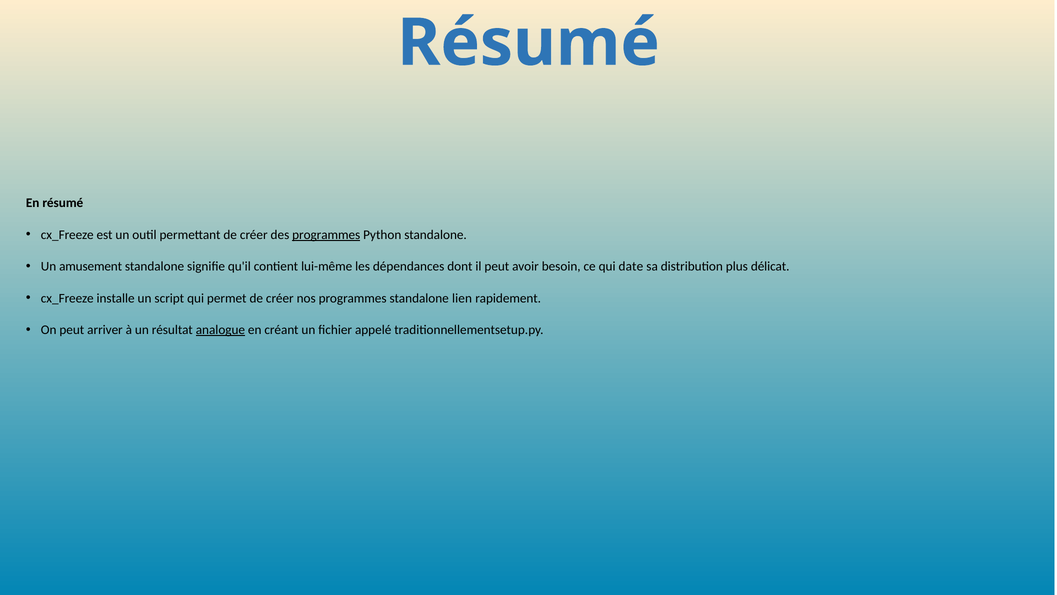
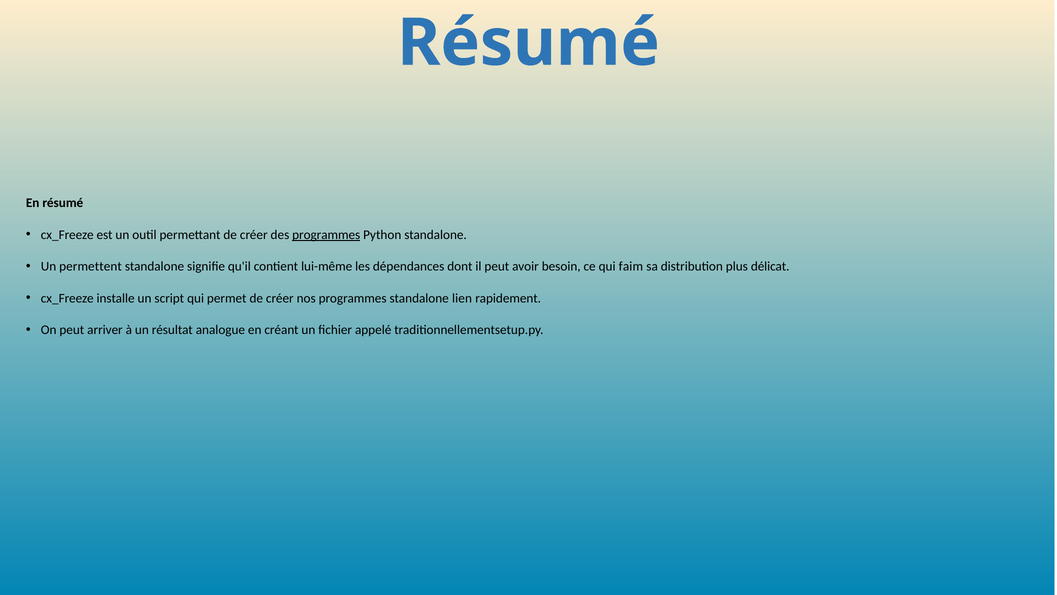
amusement: amusement -> permettent (90, 266)
date: date -> faim (631, 266)
analogue underline: present -> none (220, 330)
